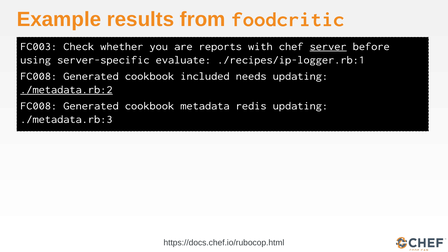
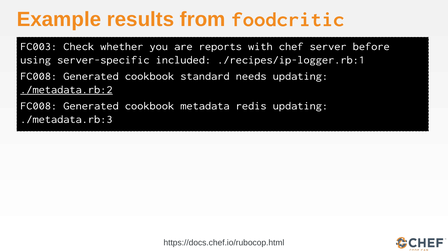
server underline: present -> none (328, 46)
evaluate: evaluate -> included (183, 60)
included: included -> standard (205, 76)
